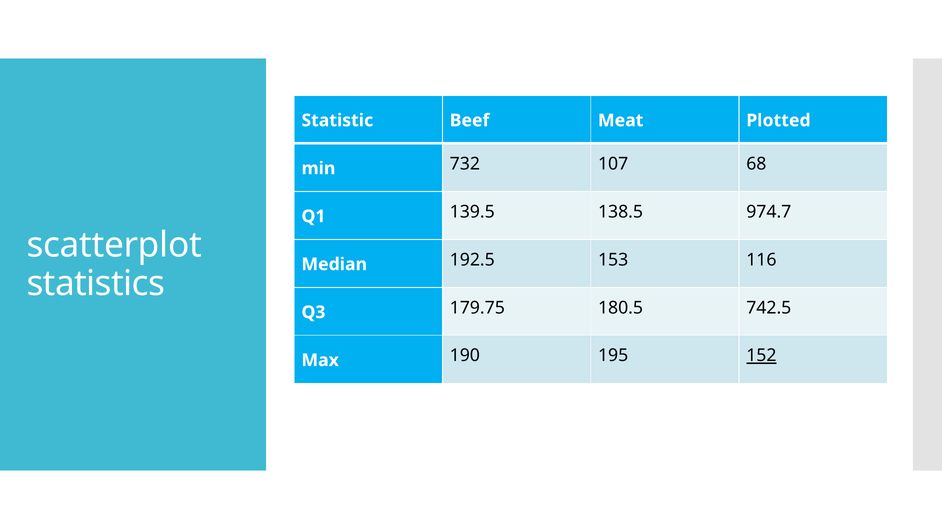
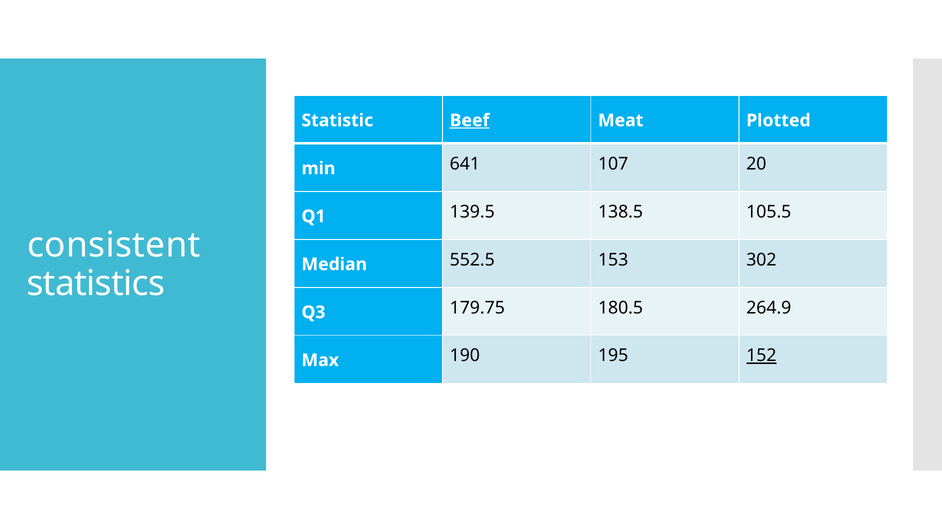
Beef underline: none -> present (470, 120)
732: 732 -> 641 (465, 164)
68: 68 -> 20 (756, 164)
974.7: 974.7 -> 105.5 (769, 212)
scatterplot: scatterplot -> consistent (114, 245)
192.5: 192.5 -> 552.5 (472, 260)
116: 116 -> 302 (761, 260)
742.5: 742.5 -> 264.9 (769, 308)
